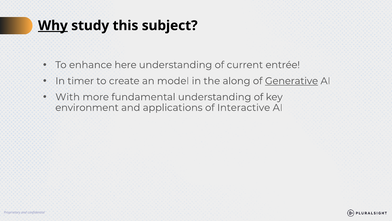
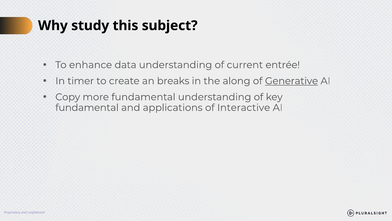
Why underline: present -> none (53, 26)
here: here -> data (126, 65)
model: model -> breaks (173, 81)
With: With -> Copy (68, 97)
environment: environment -> fundamental (87, 107)
